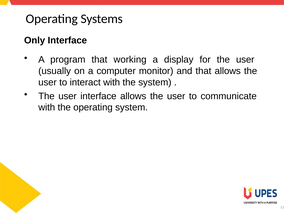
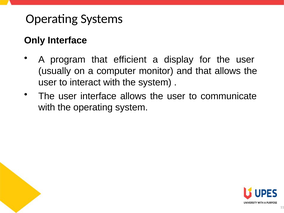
working: working -> efficient (130, 60)
